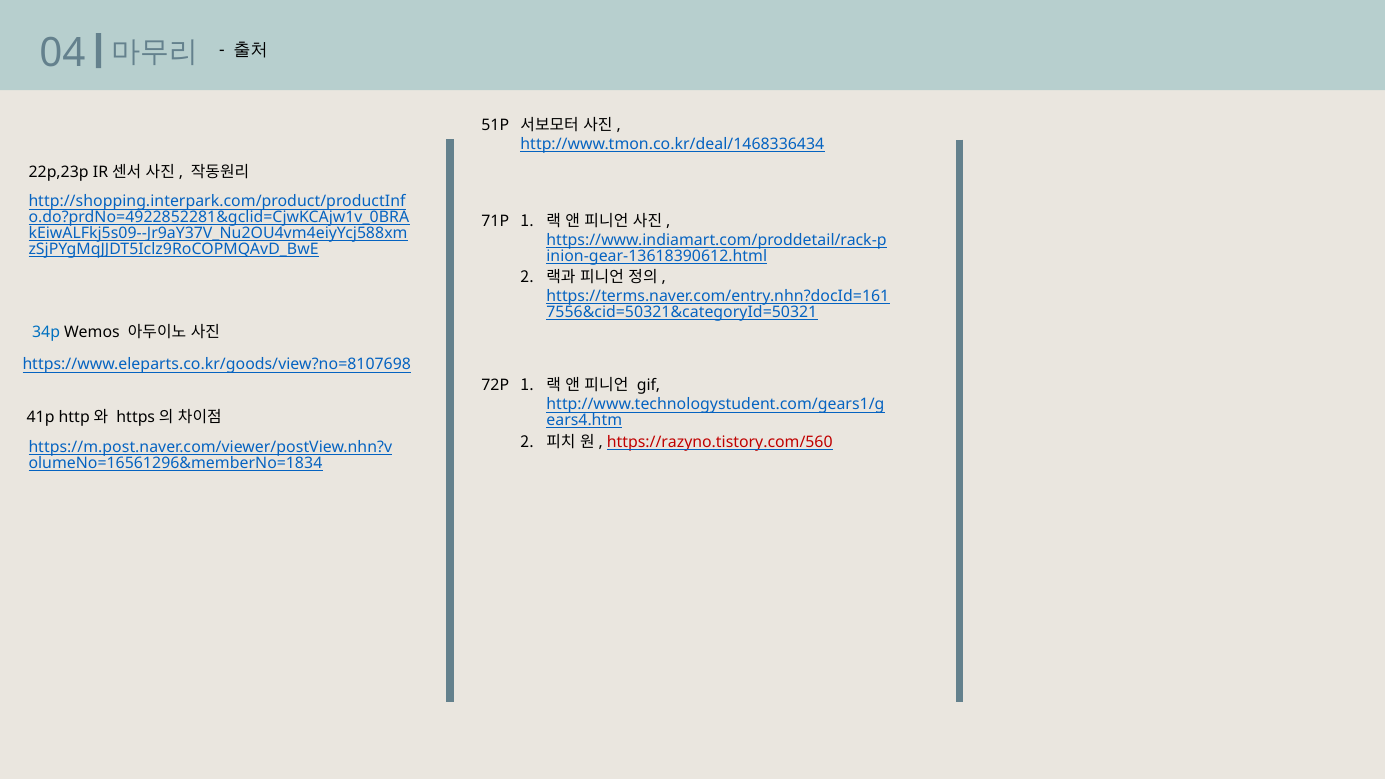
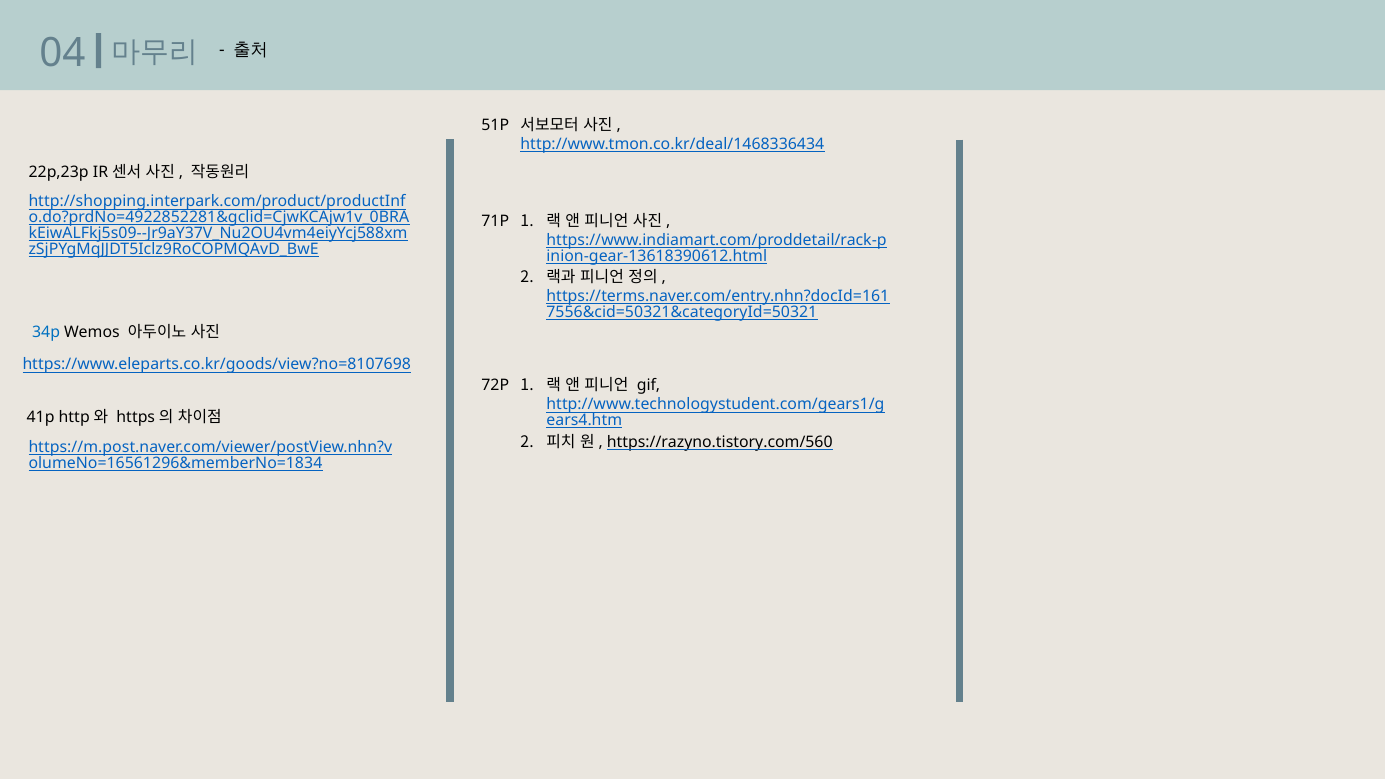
https://razyno.tistory.com/560 colour: red -> black (720, 442)
